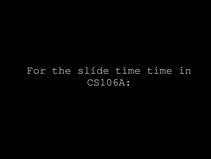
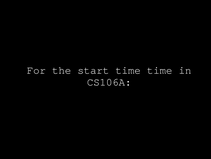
slide: slide -> start (93, 70)
